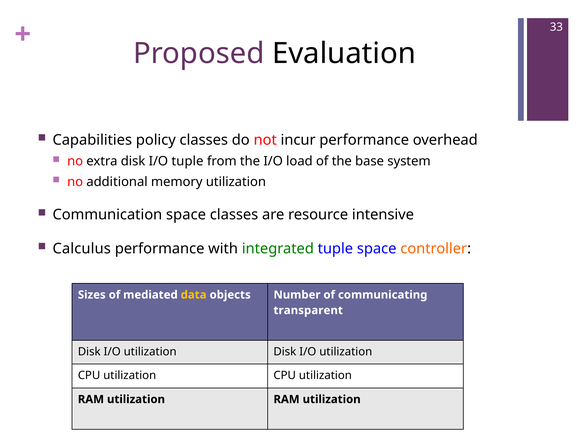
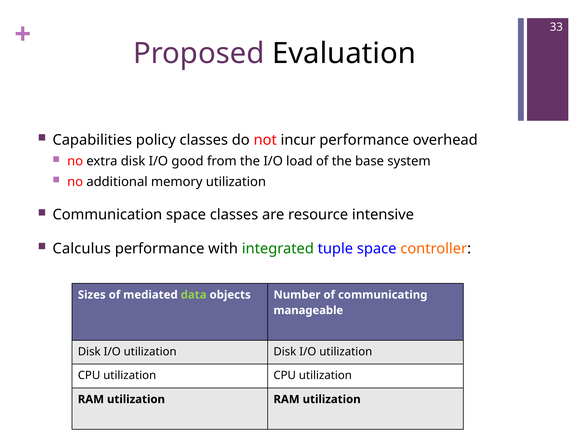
I/O tuple: tuple -> good (188, 161)
data colour: yellow -> light green (194, 295)
transparent: transparent -> manageable (308, 311)
